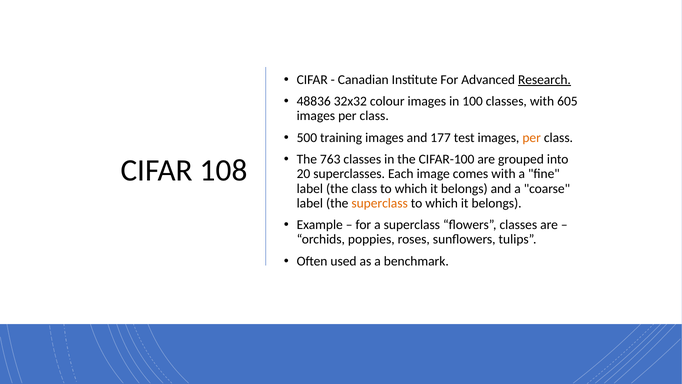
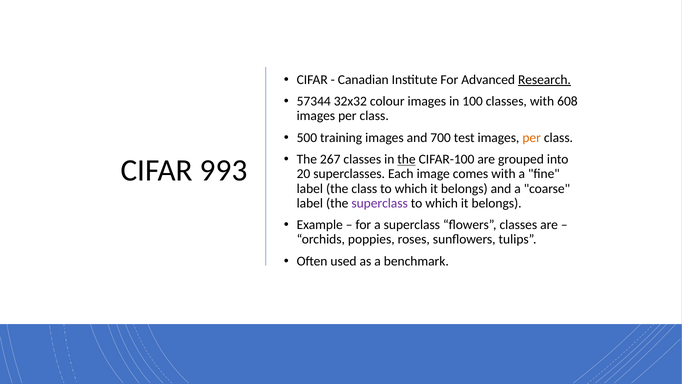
48836: 48836 -> 57344 (314, 101)
605: 605 -> 608 (567, 101)
177: 177 -> 700 (441, 138)
763: 763 -> 267 (330, 159)
the underline: none -> present (407, 159)
108: 108 -> 993 (224, 170)
superclass colour: orange -> purple (380, 203)
